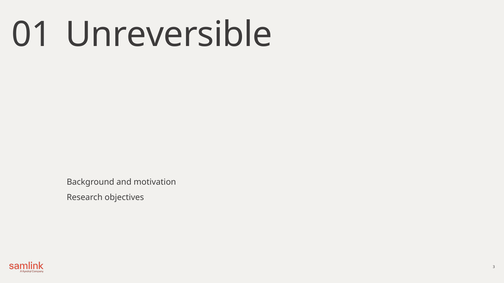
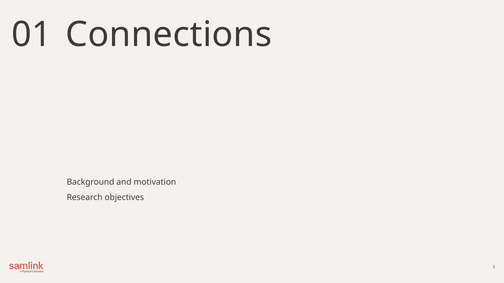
Unreversible: Unreversible -> Connections (169, 35)
